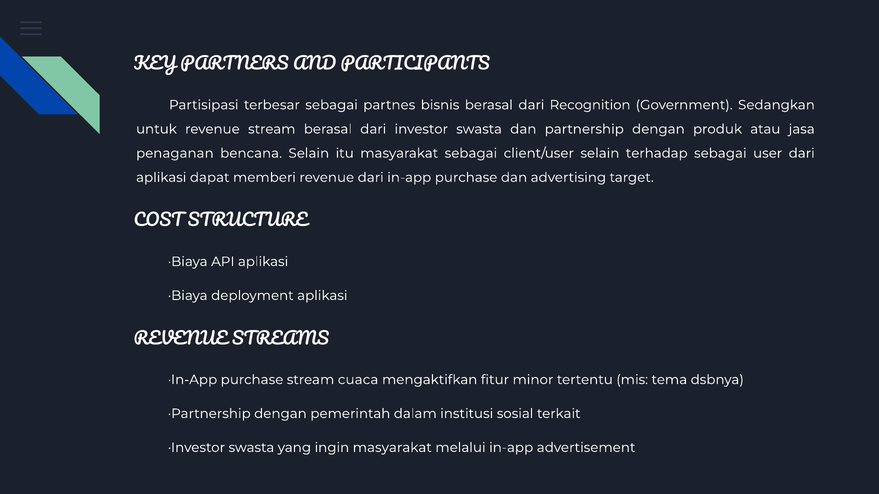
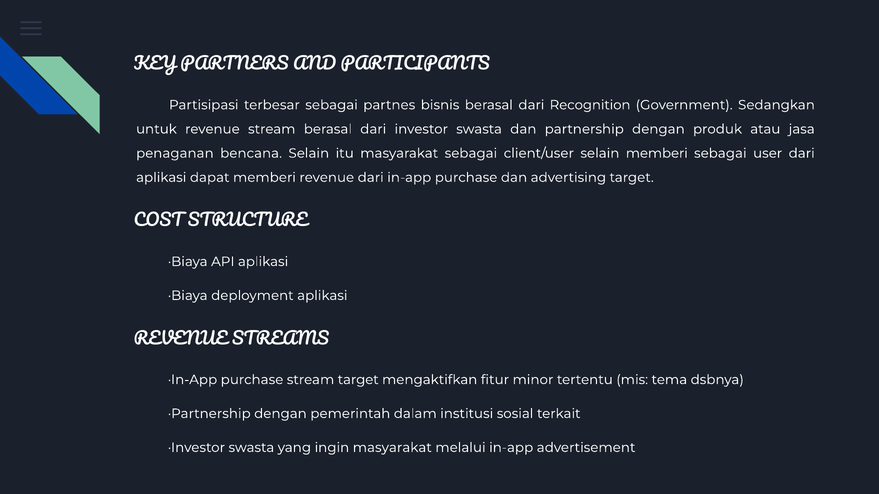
selain terhadap: terhadap -> memberi (657, 153)
stream cuaca: cuaca -> target (358, 380)
